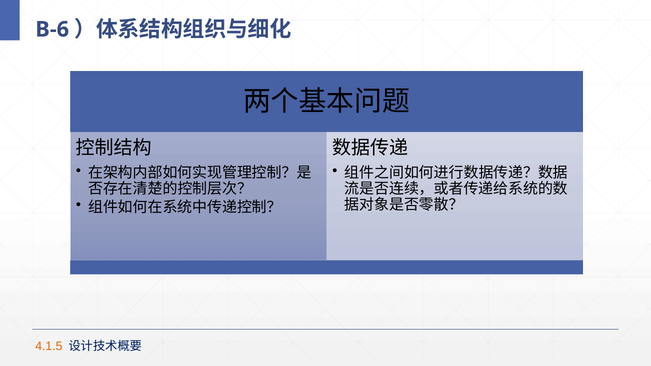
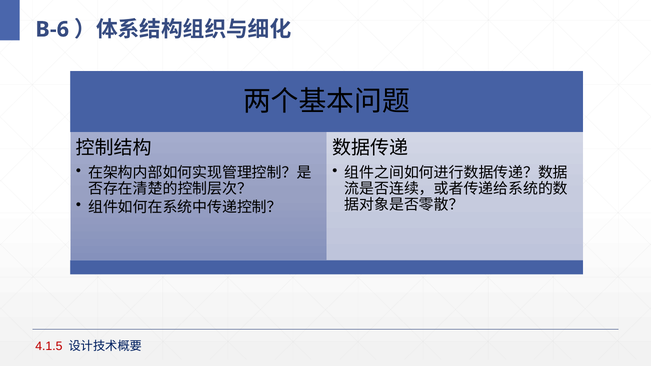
4.1.5 colour: orange -> red (49, 347)
